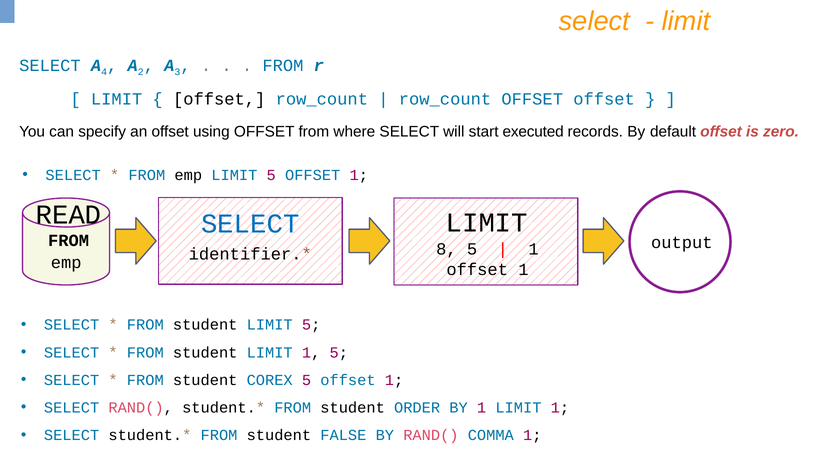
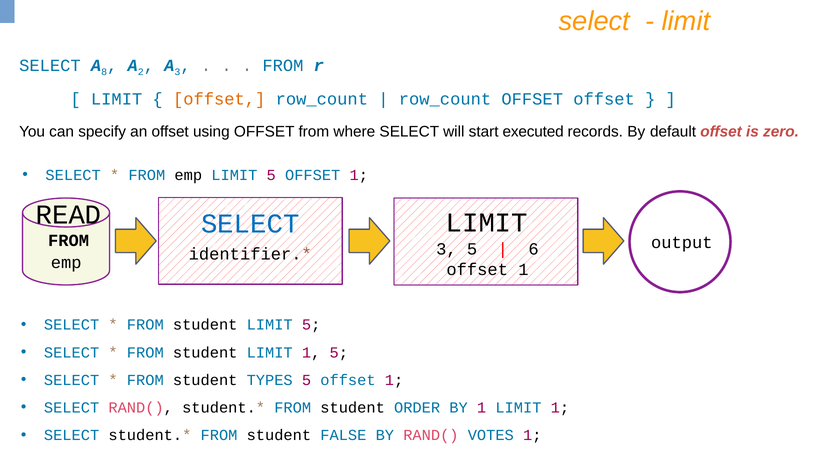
4: 4 -> 8 (104, 72)
offset colour: black -> orange (219, 99)
8: 8 -> 3 (446, 250)
1: 1 -> 6 (534, 250)
COREX: COREX -> TYPES (270, 381)
COMMA: COMMA -> VOTES (491, 436)
